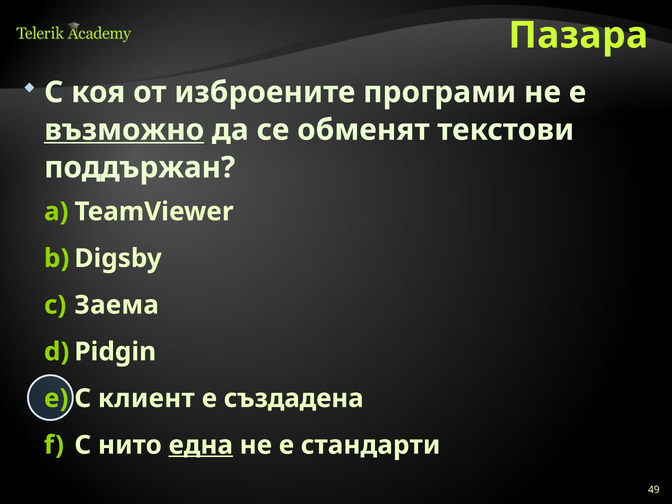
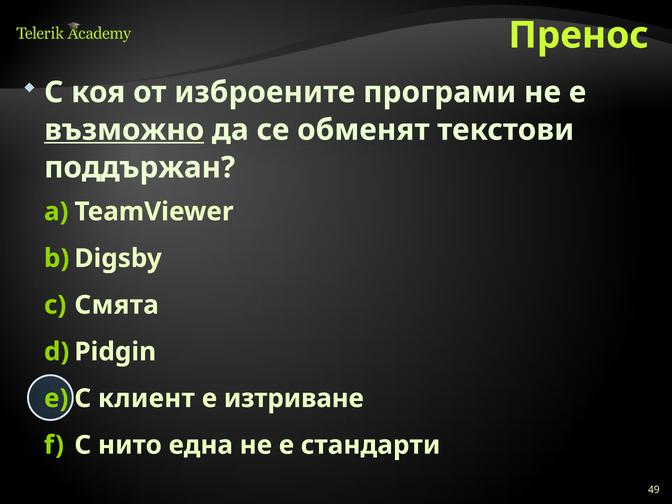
Пазара: Пазара -> Пренос (579, 35)
Заема: Заема -> Смята (117, 305)
създадена: създадена -> изтриване (294, 398)
една underline: present -> none (201, 445)
